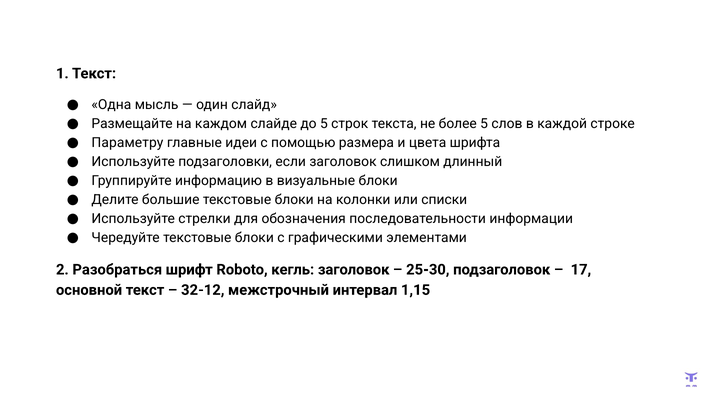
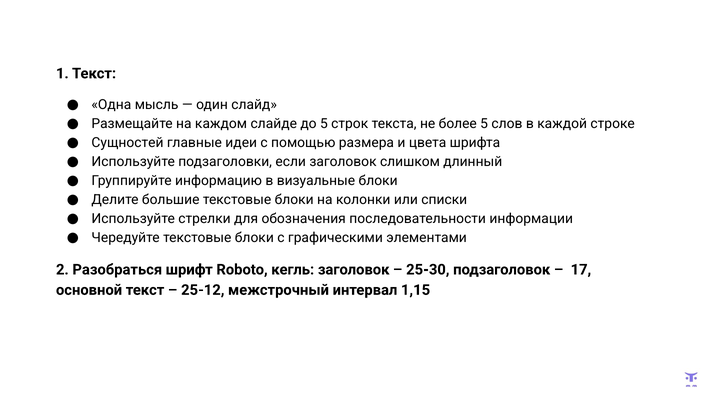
Параметру: Параметру -> Сущностей (127, 143)
32-12: 32-12 -> 25-12 (203, 290)
